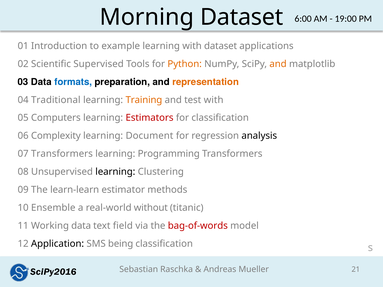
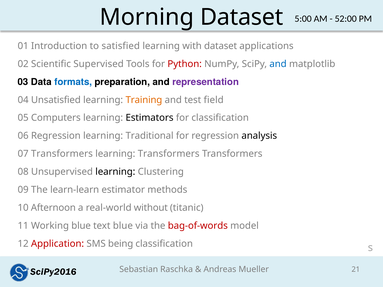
6:00: 6:00 -> 5:00 (303, 19)
19:00: 19:00 -> 52:00 (346, 19)
example: example -> satisfied (121, 46)
Python colour: orange -> red (185, 64)
and colour: orange -> blue (278, 64)
representation colour: orange -> purple (206, 82)
Traditional: Traditional -> Unsatisfied (56, 100)
test with: with -> field (214, 100)
Estimators colour: red -> black (150, 118)
06 Complexity: Complexity -> Regression (56, 136)
Document: Document -> Traditional (150, 136)
learning Programming: Programming -> Transformers (169, 154)
Ensemble: Ensemble -> Afternoon (53, 208)
Working data: data -> blue (81, 226)
text field: field -> blue (123, 226)
Application colour: black -> red (58, 244)
